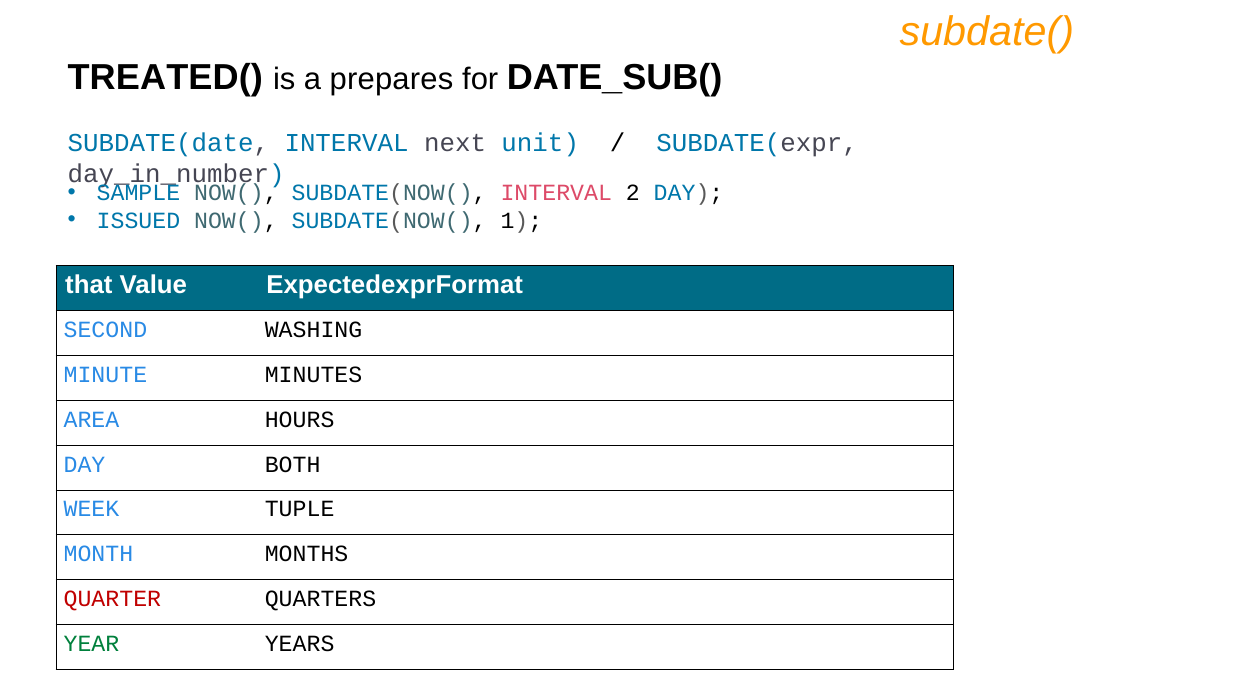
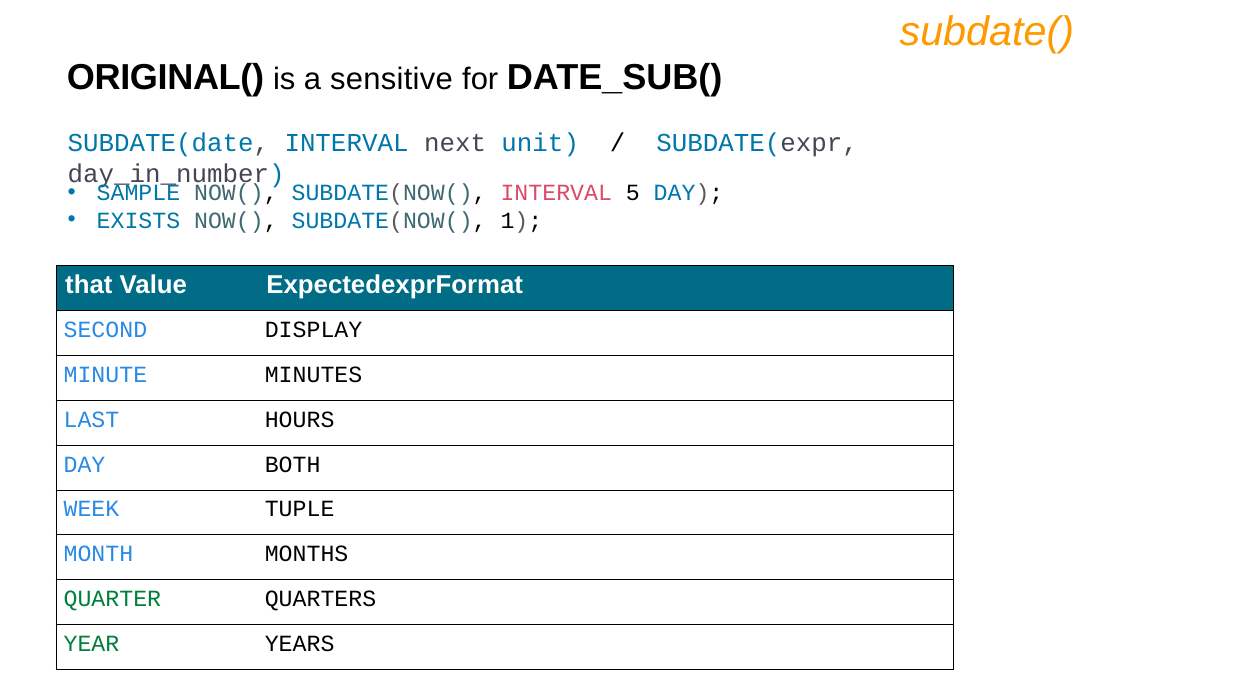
TREATED(: TREATED( -> ORIGINAL( (165, 77)
prepares: prepares -> sensitive (391, 79)
2: 2 -> 5 (633, 193)
ISSUED: ISSUED -> EXISTS (138, 221)
WASHING: WASHING -> DISPLAY (314, 330)
AREA: AREA -> LAST (91, 420)
QUARTER colour: red -> green (112, 599)
